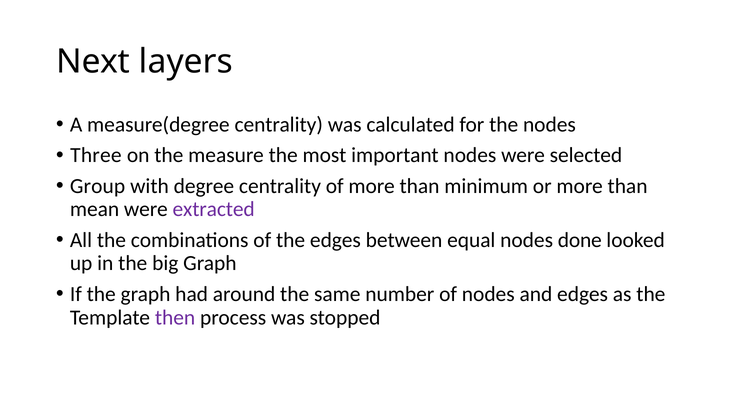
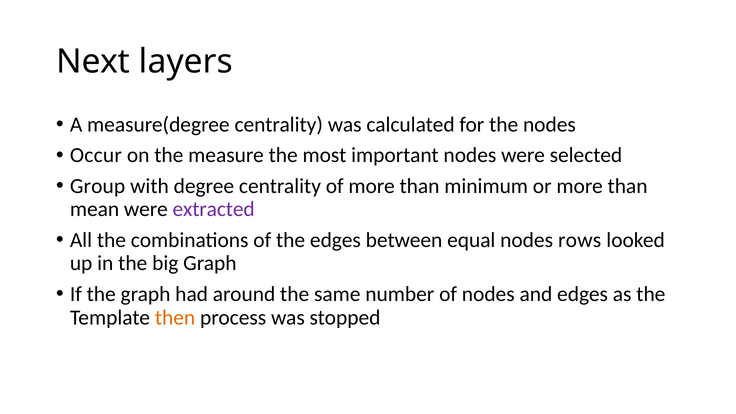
Three: Three -> Occur (96, 155)
done: done -> rows (580, 240)
then colour: purple -> orange (175, 317)
